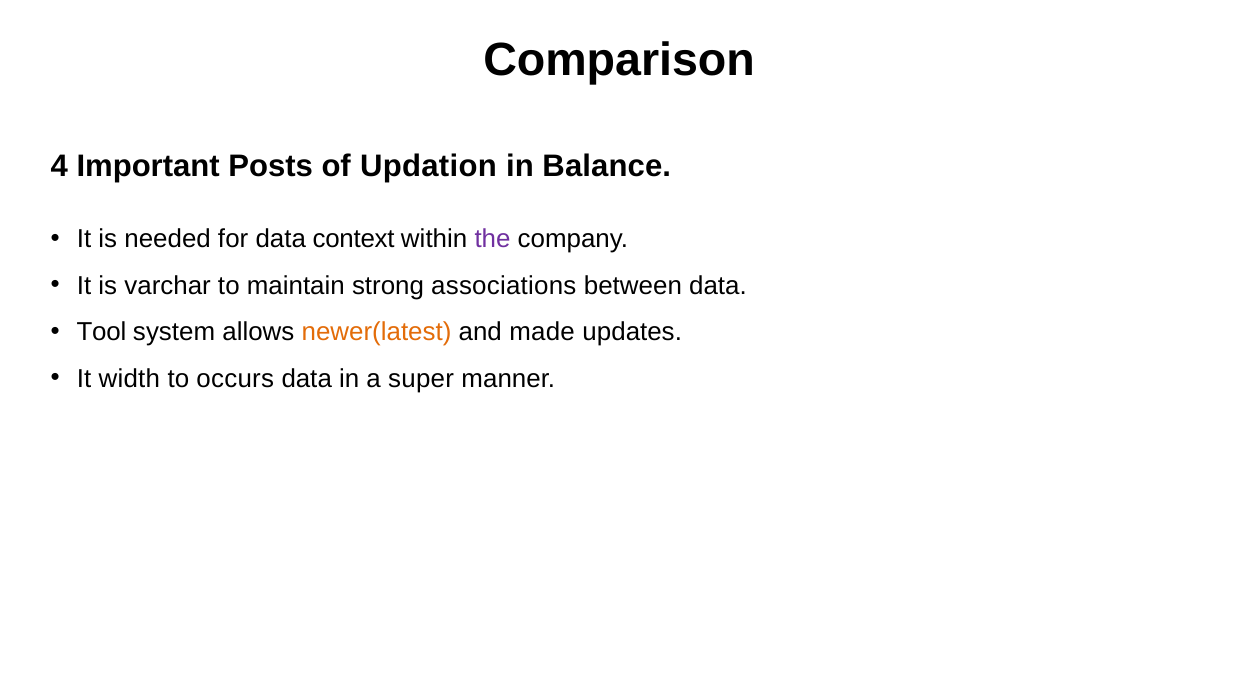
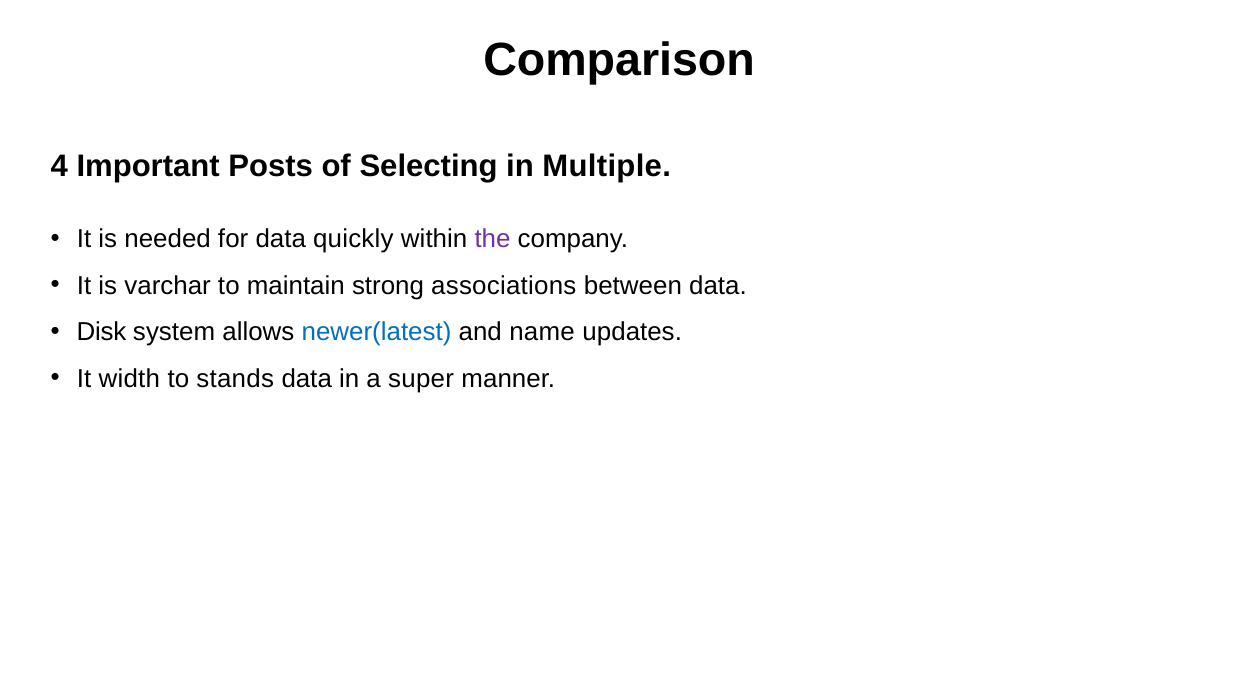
Updation: Updation -> Selecting (429, 166)
Balance: Balance -> Multiple (607, 166)
context: context -> quickly (353, 239)
Tool: Tool -> Disk (101, 332)
newer(latest colour: orange -> blue (377, 332)
made: made -> name (542, 332)
occurs: occurs -> stands (235, 379)
